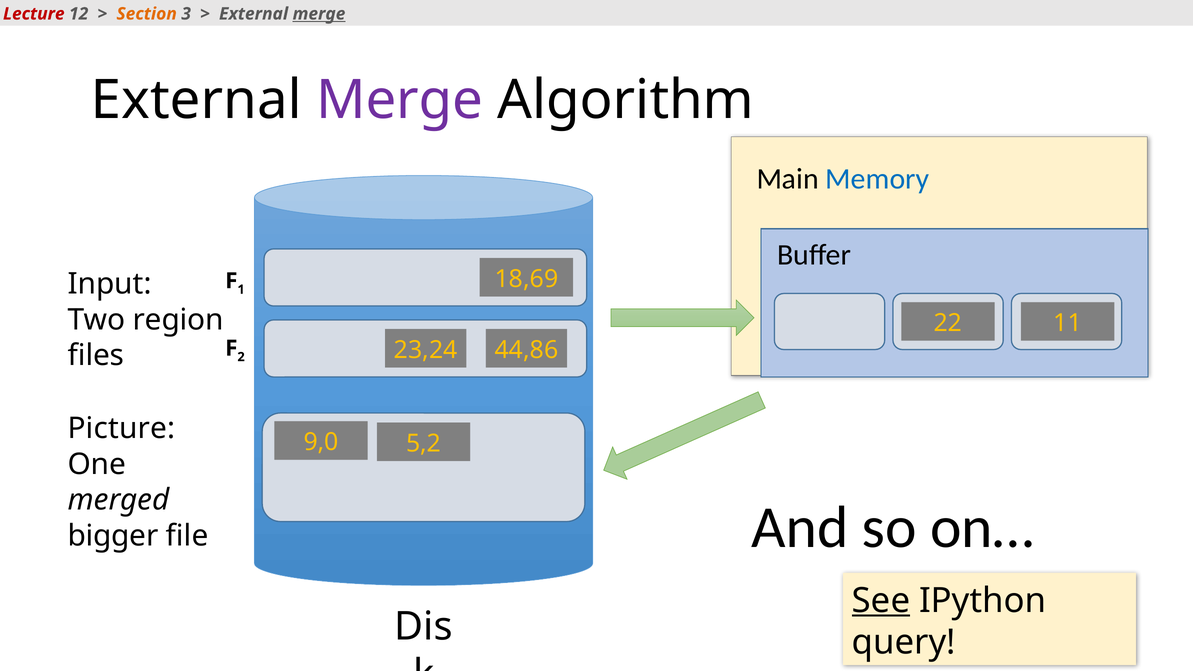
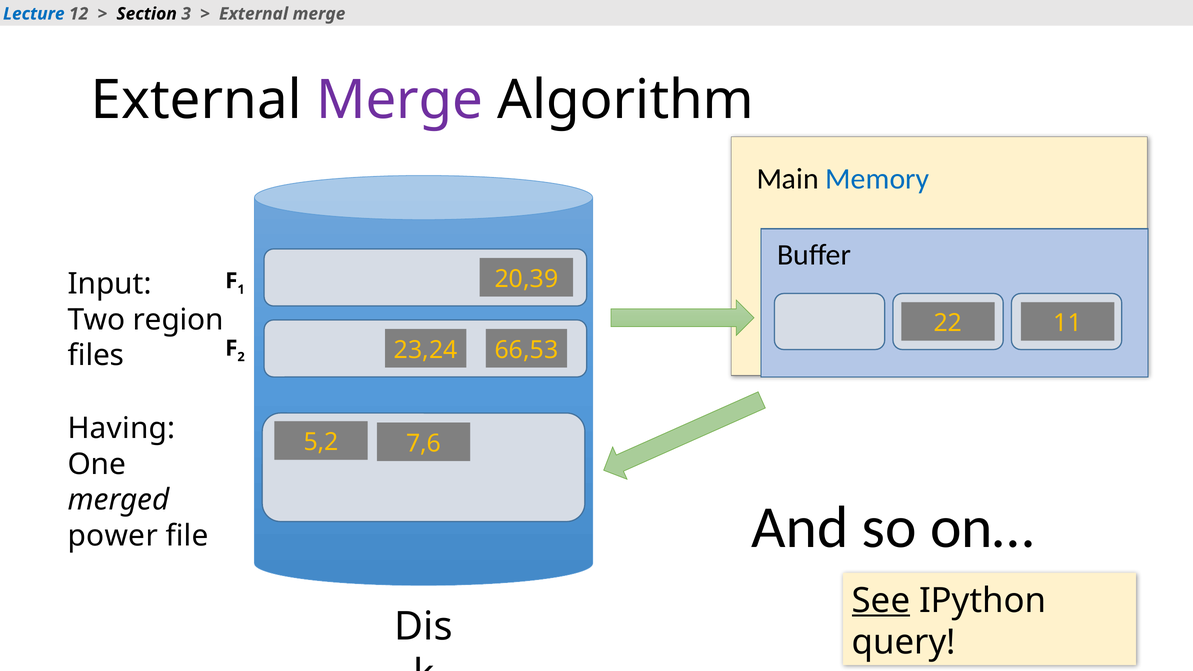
Lecture colour: red -> blue (34, 14)
Section colour: orange -> black (147, 14)
merge underline: present -> none (319, 14)
18,69: 18,69 -> 20,39 (526, 279)
44,86: 44,86 -> 66,53 (526, 350)
Picture: Picture -> Having (121, 429)
9,0: 9,0 -> 5,2 (321, 442)
5,2: 5,2 -> 7,6 (424, 444)
bigger: bigger -> power (113, 536)
